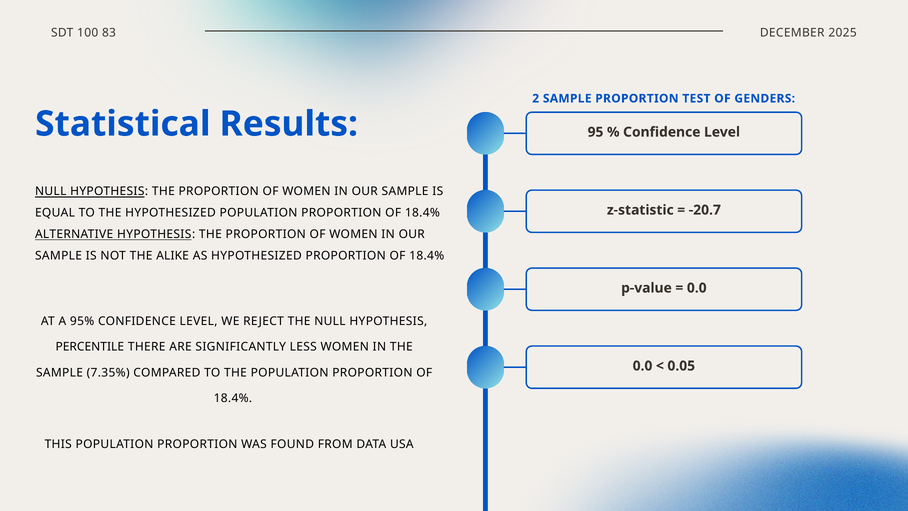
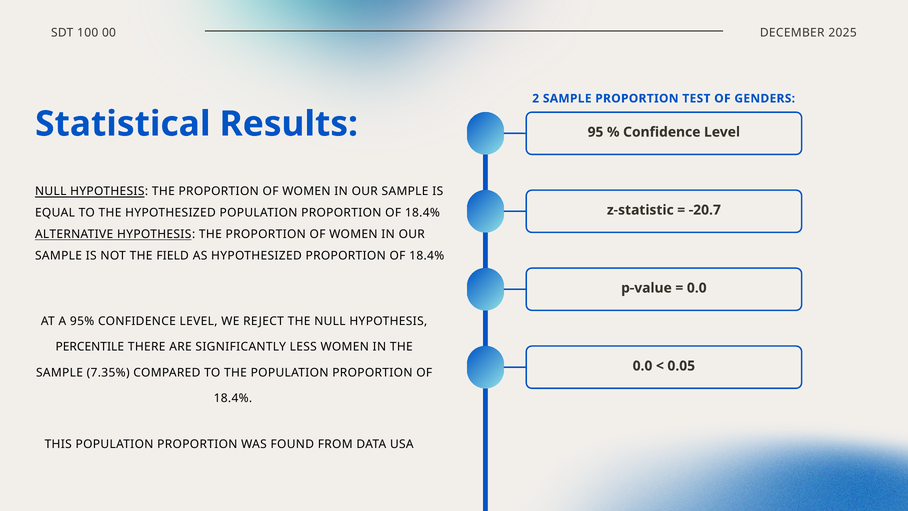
83: 83 -> 00 (109, 33)
ALIKE: ALIKE -> FIELD (173, 256)
